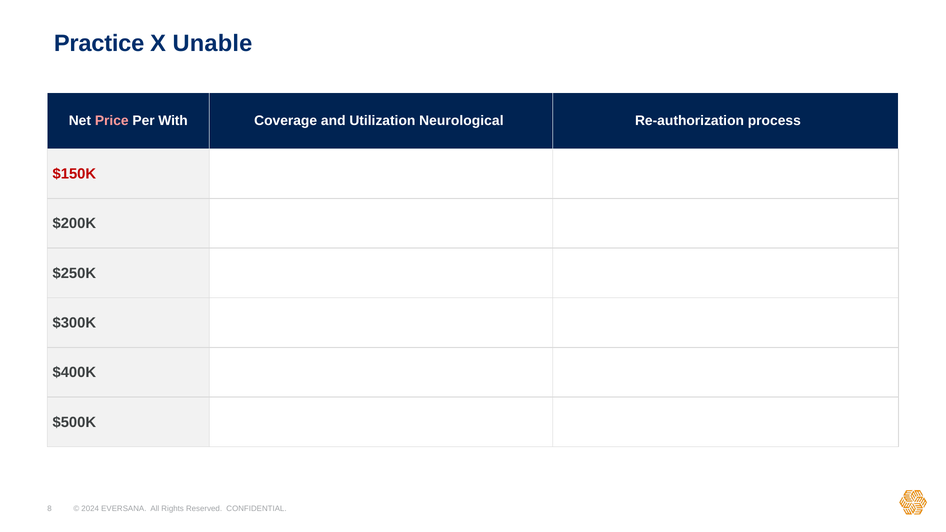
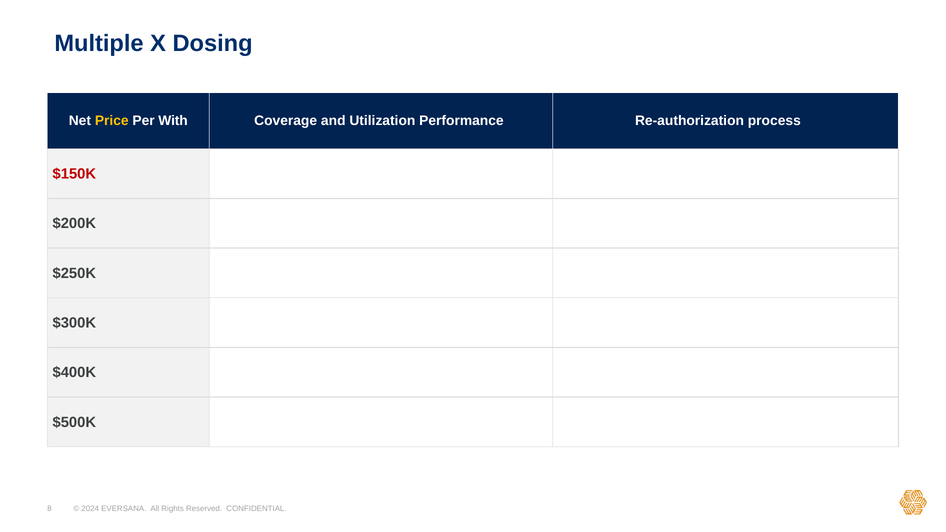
Practice: Practice -> Multiple (99, 44)
Unable: Unable -> Dosing (213, 44)
Price colour: pink -> yellow (112, 121)
Neurological: Neurological -> Performance (461, 121)
